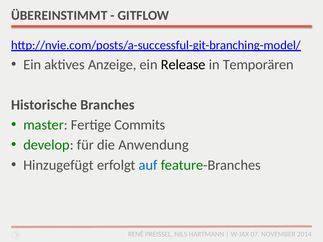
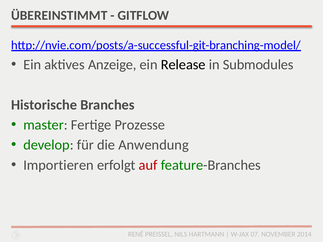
Temporären: Temporären -> Submodules (258, 65)
Commits: Commits -> Prozesse (140, 125)
Hinzugefügt: Hinzugefügt -> Importieren (59, 165)
auf colour: blue -> red (148, 165)
